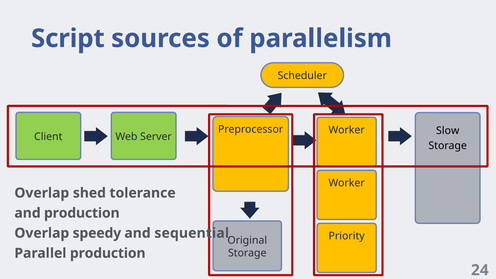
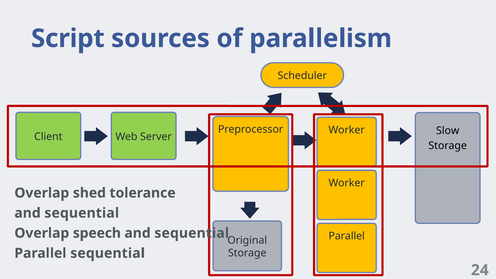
production: production -> sequential (82, 213)
speedy: speedy -> speech (97, 233)
Priority: Priority -> Parallel (347, 236)
Parallel production: production -> sequential (108, 253)
